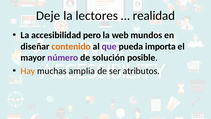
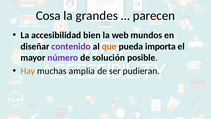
Deje: Deje -> Cosa (48, 16)
lectores: lectores -> grandes (97, 16)
realidad: realidad -> parecen (154, 16)
pero: pero -> bien (92, 35)
contenido colour: orange -> purple (71, 46)
que colour: purple -> orange (109, 46)
atributos: atributos -> pudieran (141, 71)
